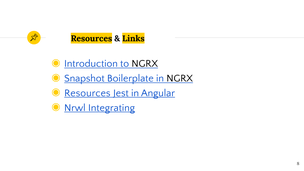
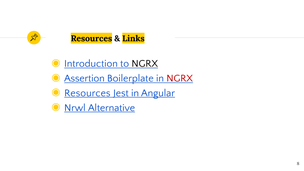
Snapshot: Snapshot -> Assertion (84, 78)
NGRX colour: black -> red (180, 78)
Integrating: Integrating -> Alternative (112, 108)
